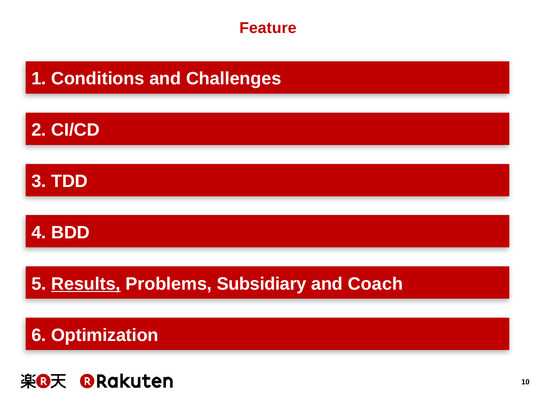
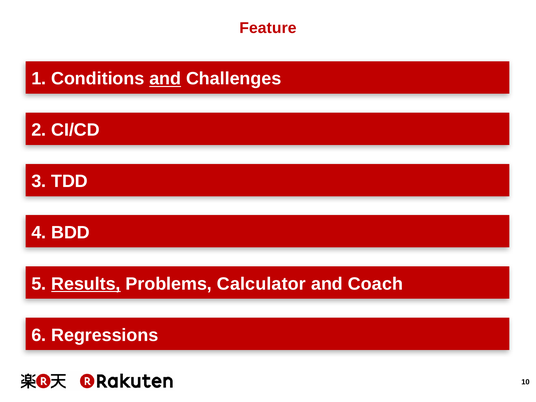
and underline: none -> present (165, 79)
Subsidiary: Subsidiary -> Calculator (261, 284)
Optimization: Optimization -> Regressions (105, 335)
